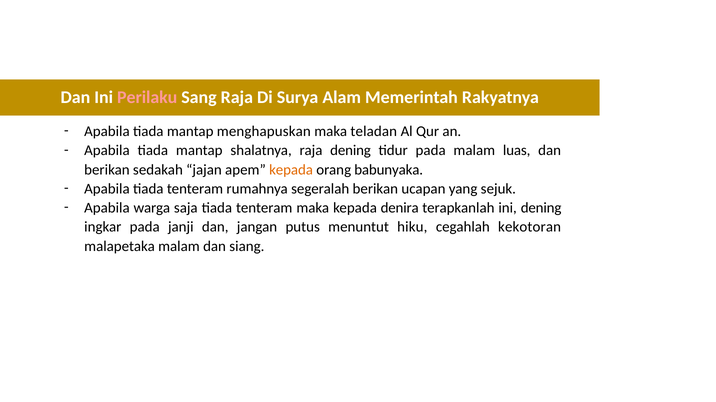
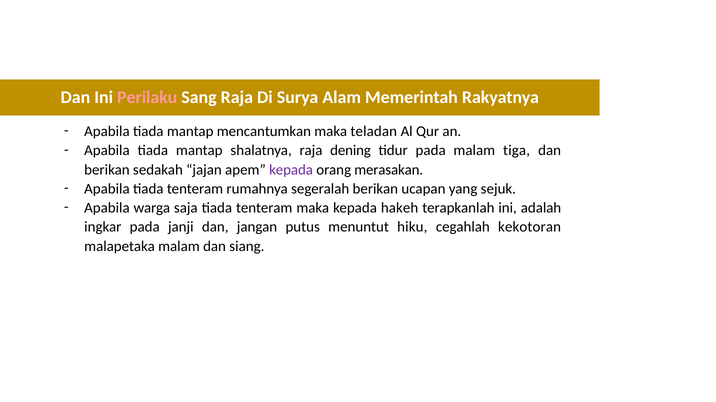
menghapuskan: menghapuskan -> mencantumkan (264, 132)
luas: luas -> tiga (517, 151)
kepada colour: orange -> purple (291, 170)
babunyaka: babunyaka -> merasakan (389, 170)
denira: denira -> hakeh (400, 208)
ini dening: dening -> adalah (541, 208)
